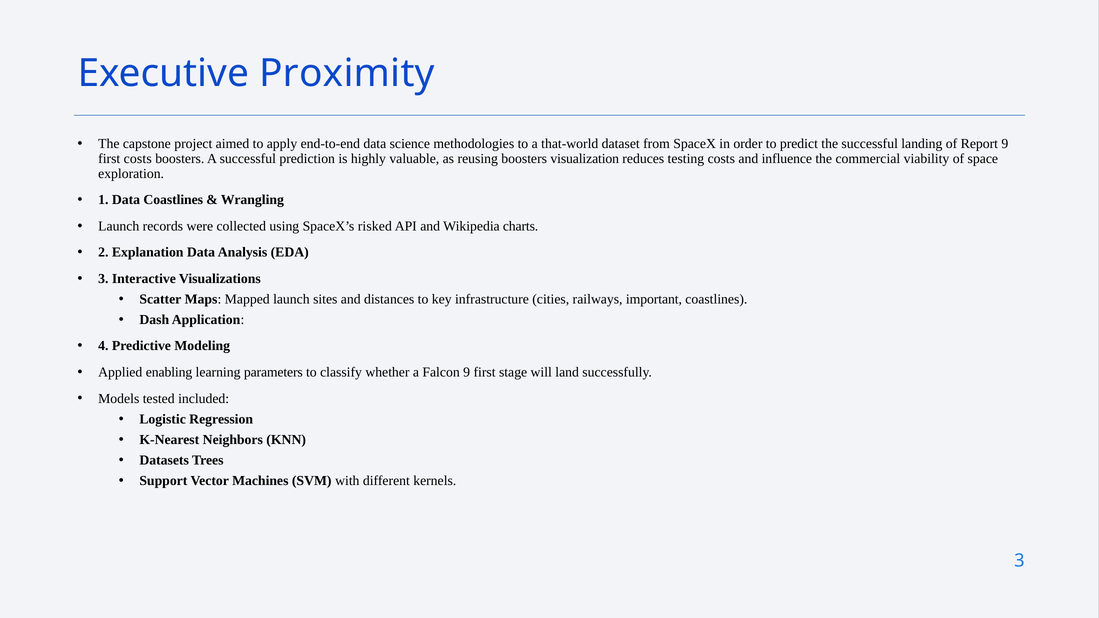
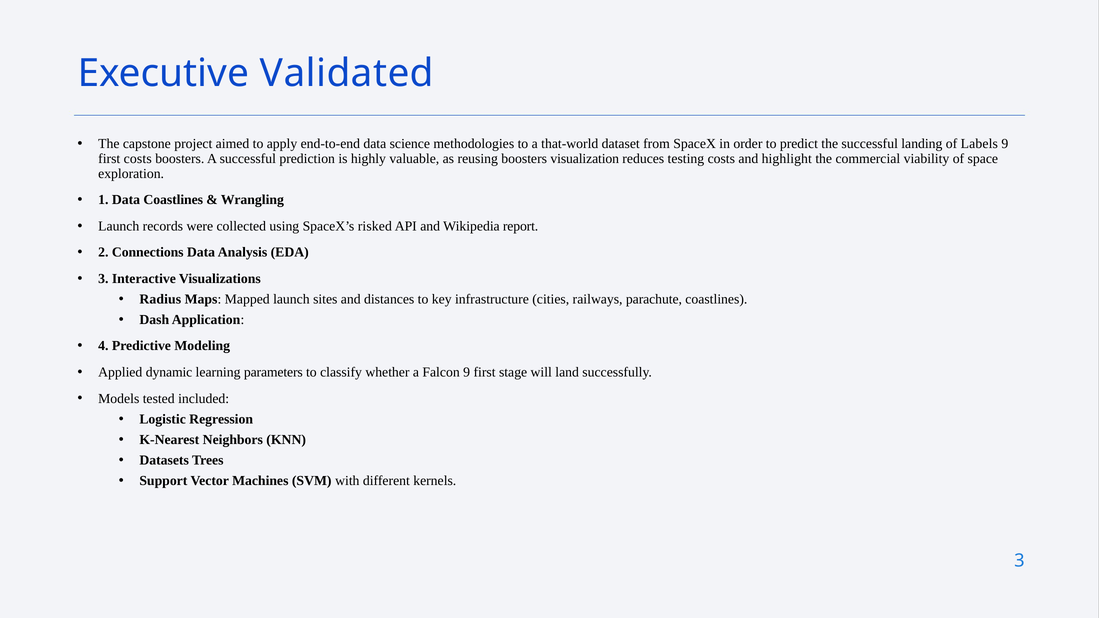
Proximity: Proximity -> Validated (347, 73)
Report: Report -> Labels (979, 144)
influence: influence -> highlight (787, 159)
charts: charts -> report (521, 226)
Explanation: Explanation -> Connections (148, 252)
Scatter: Scatter -> Radius (160, 299)
important: important -> parachute (654, 299)
enabling: enabling -> dynamic (169, 372)
